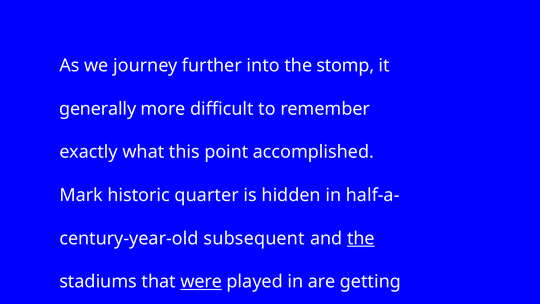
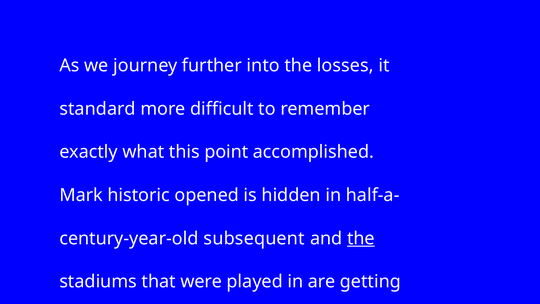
stomp: stomp -> losses (345, 65)
generally: generally -> standard (98, 109)
quarter: quarter -> opened (207, 195)
were underline: present -> none (201, 281)
